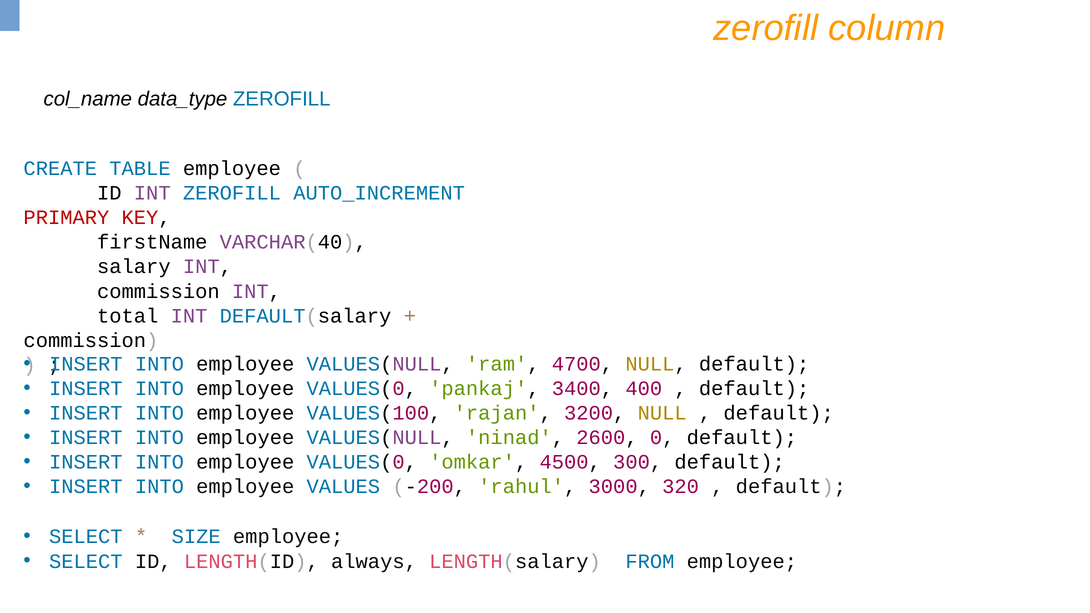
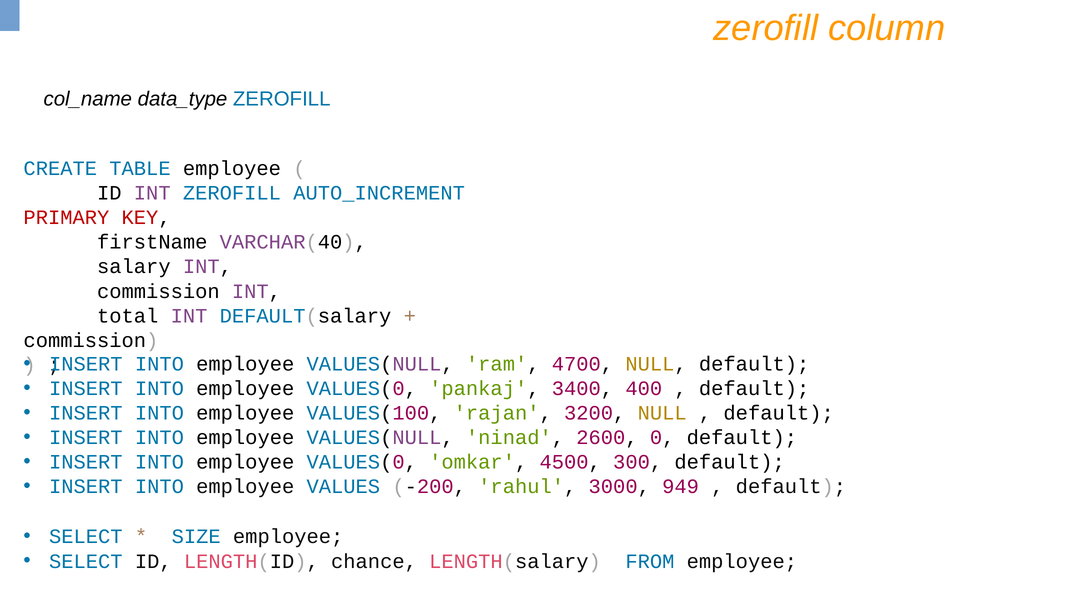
320: 320 -> 949 (681, 487)
always: always -> chance (374, 561)
